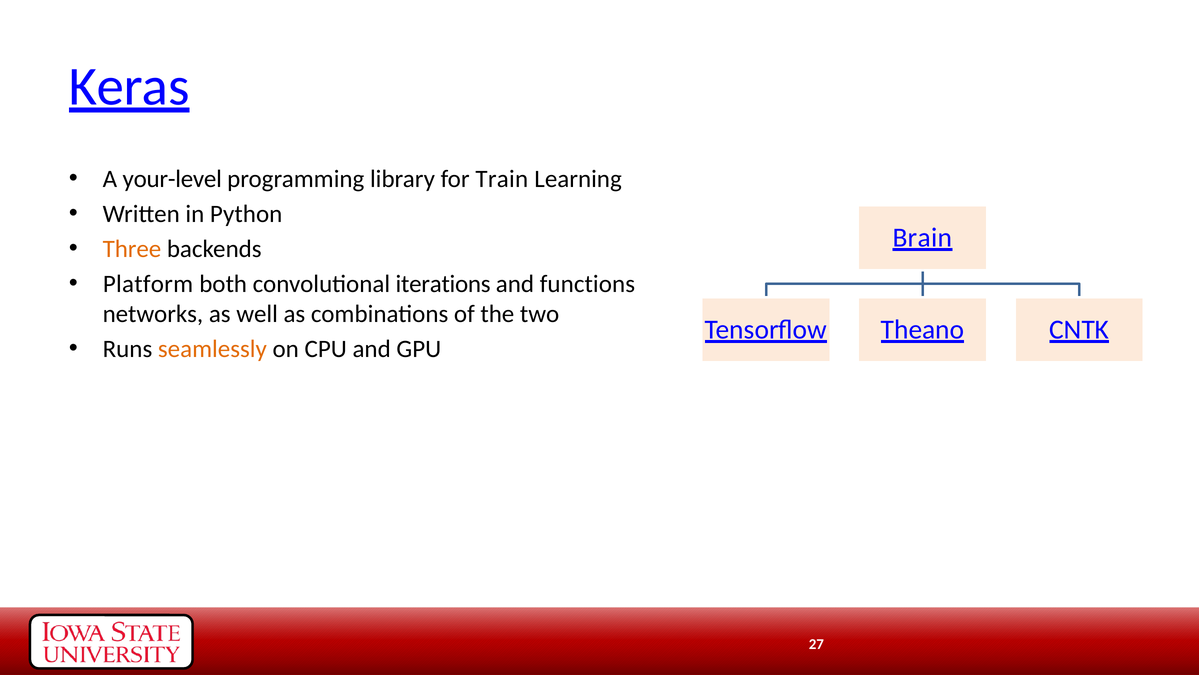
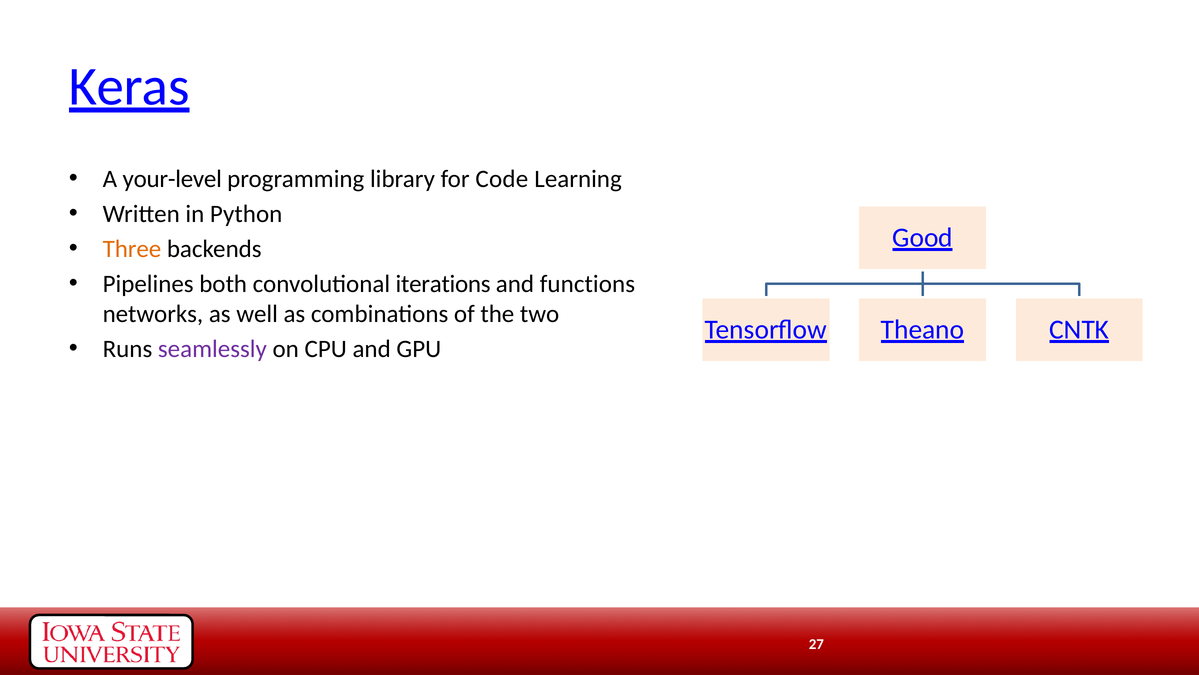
Train: Train -> Code (502, 179)
Brain: Brain -> Good (923, 237)
Platform: Platform -> Pipelines (148, 284)
seamlessly colour: orange -> purple (212, 349)
